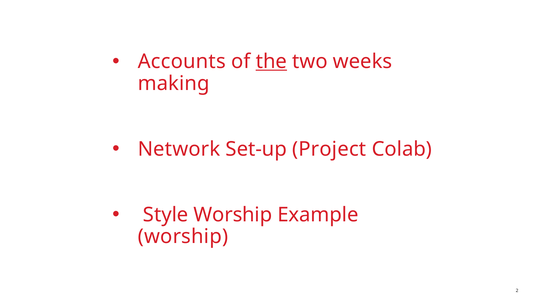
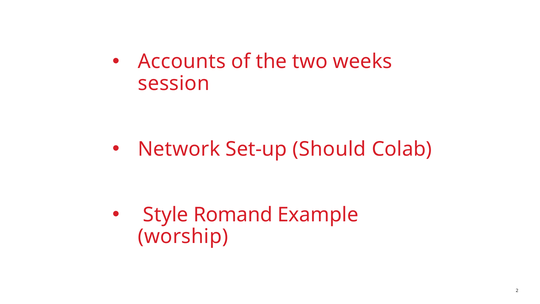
the underline: present -> none (271, 61)
making: making -> session (174, 83)
Project: Project -> Should (329, 149)
Style Worship: Worship -> Romand (233, 215)
